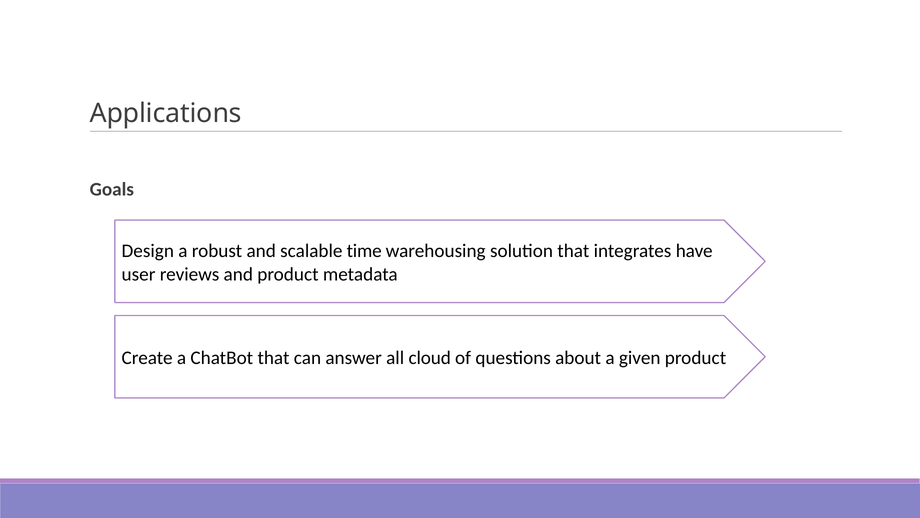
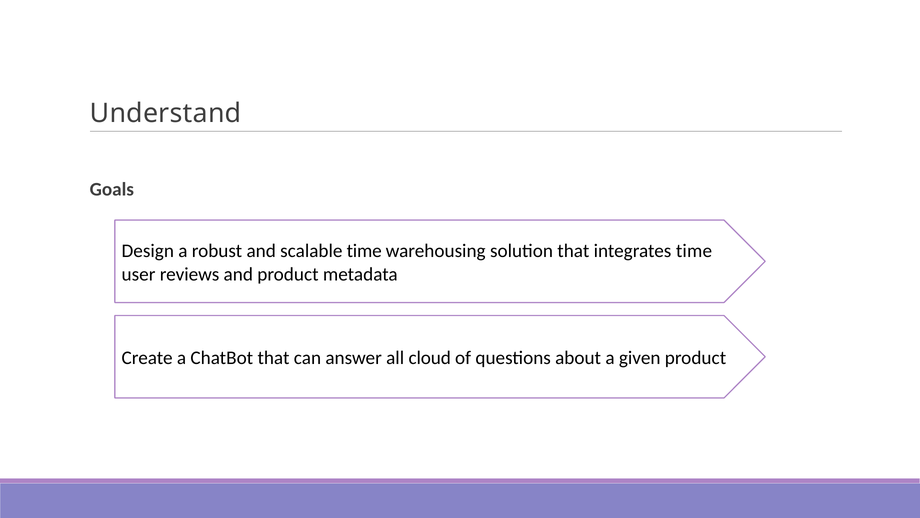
Applications: Applications -> Understand (166, 113)
integrates have: have -> time (694, 251)
